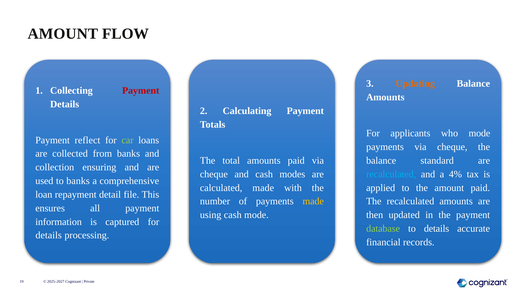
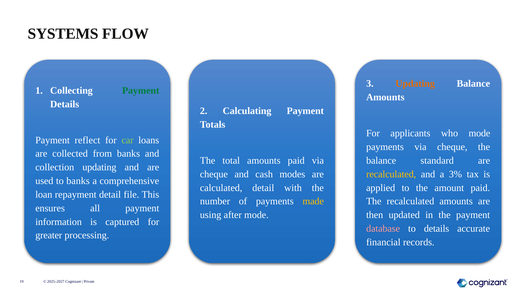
AMOUNT: AMOUNT -> SYSTEMS (63, 34)
Payment colour: red -> green (141, 90)
collection ensuring: ensuring -> updating (99, 167)
recalculated colour: light blue -> yellow (391, 174)
4%: 4% -> 3% (455, 174)
calculated made: made -> detail (263, 188)
using cash: cash -> after (233, 215)
database colour: light green -> pink (383, 229)
details: details -> greater (49, 235)
